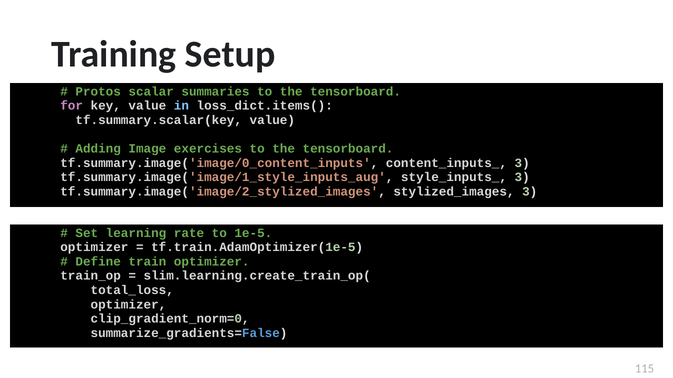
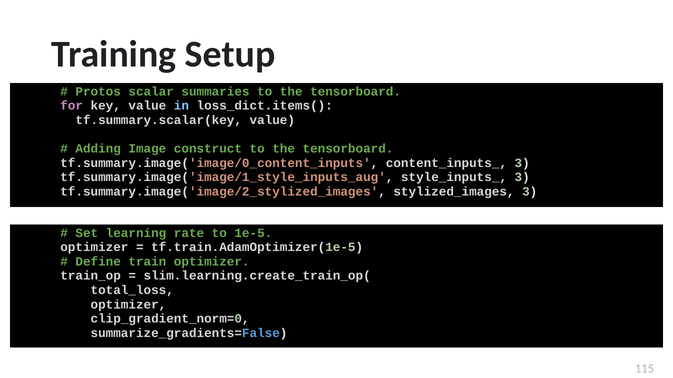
exercises: exercises -> construct (208, 149)
